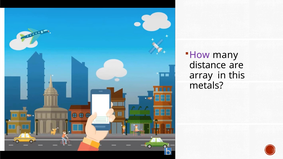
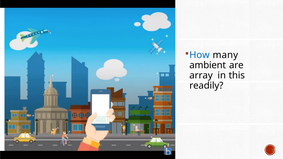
How colour: purple -> blue (199, 55)
distance: distance -> ambient (208, 65)
metals: metals -> readily (206, 86)
